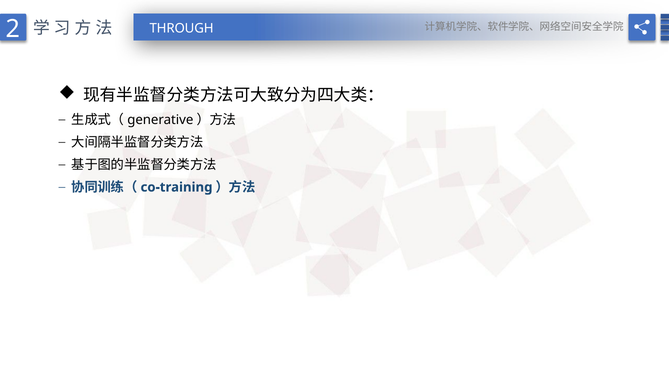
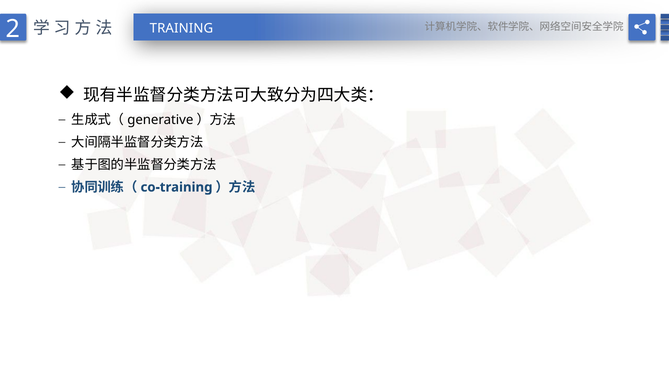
THROUGH: THROUGH -> TRAINING (181, 28)
